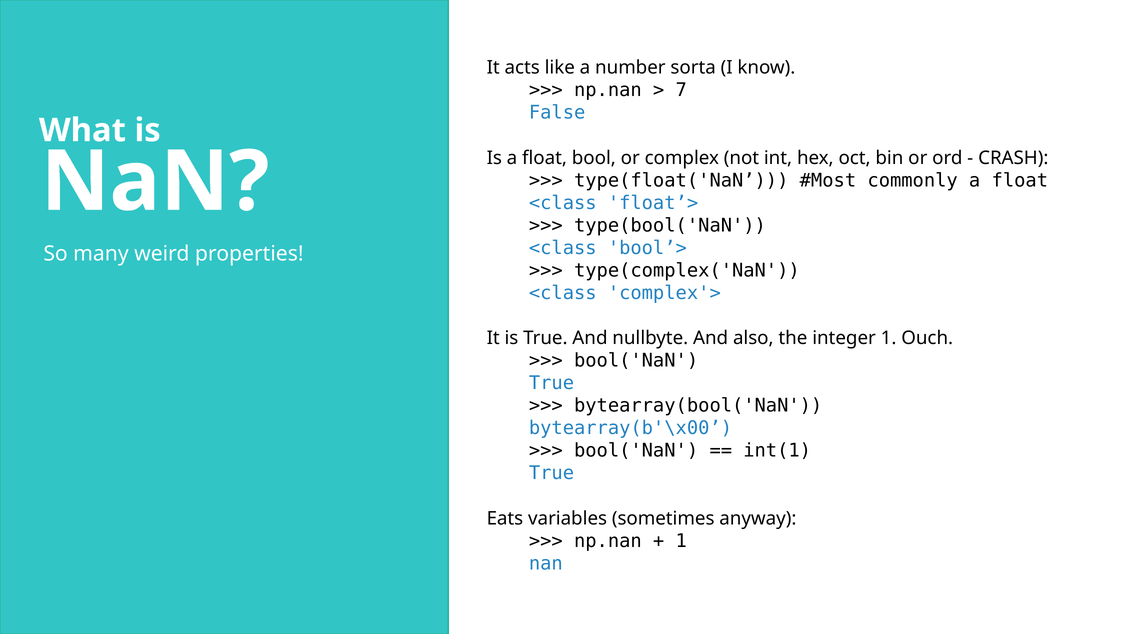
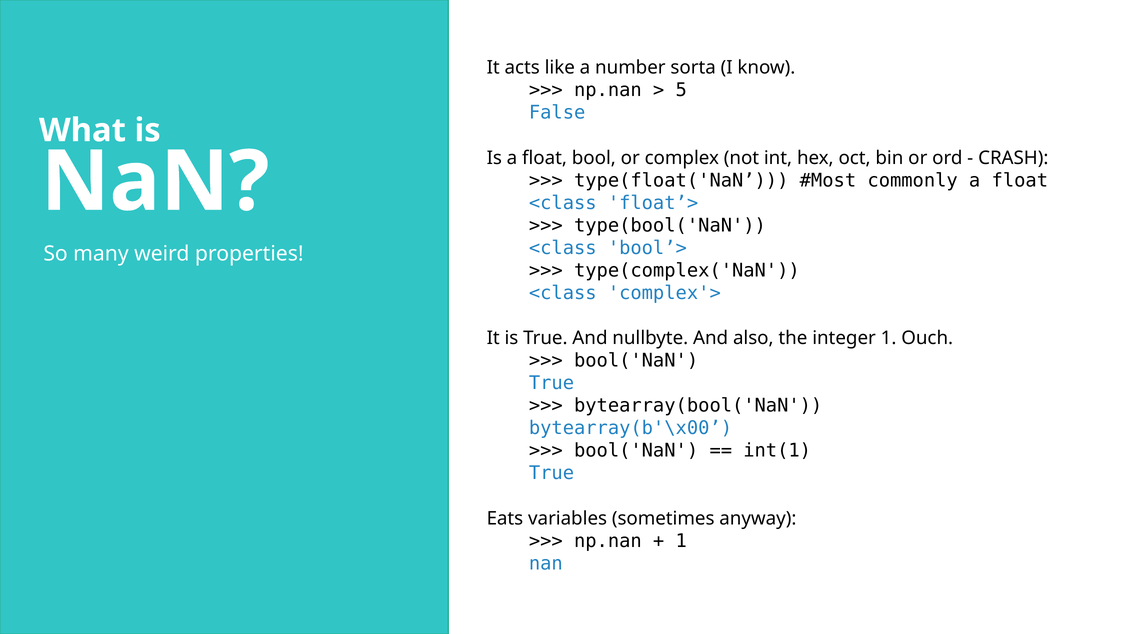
7: 7 -> 5 (681, 90)
